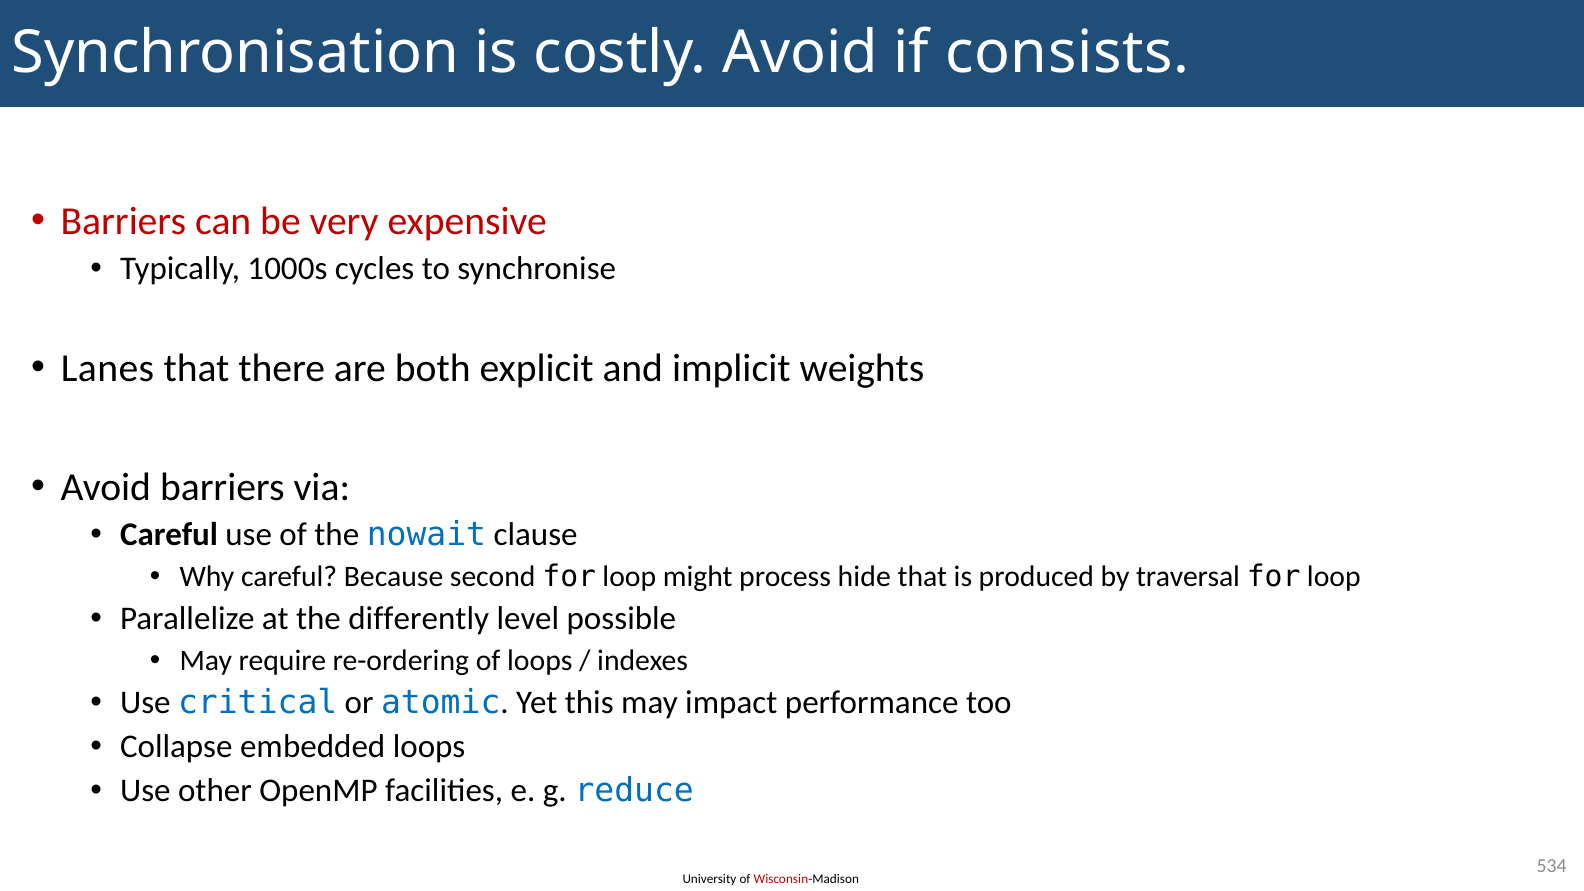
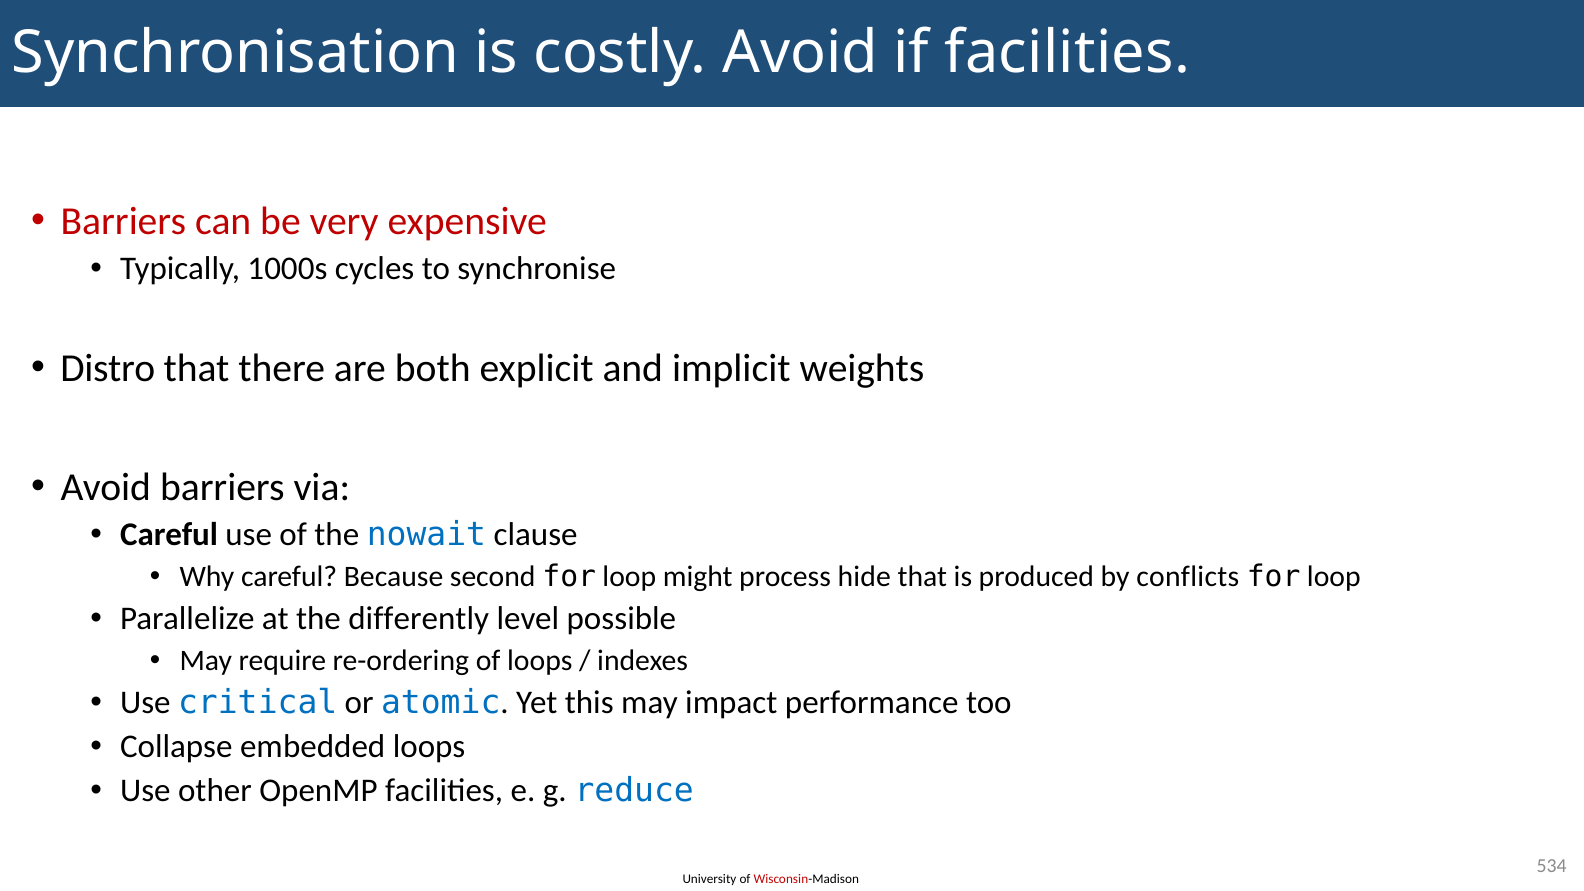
if consists: consists -> facilities (1067, 53)
Lanes: Lanes -> Distro (108, 368)
traversal: traversal -> conflicts (1188, 577)
